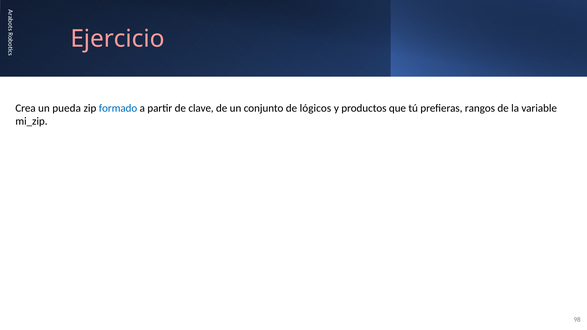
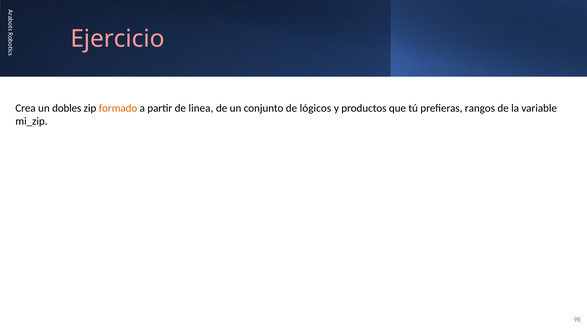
pueda: pueda -> dobles (67, 108)
formado colour: blue -> orange (118, 108)
clave: clave -> linea (201, 108)
